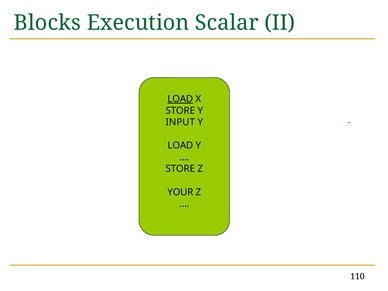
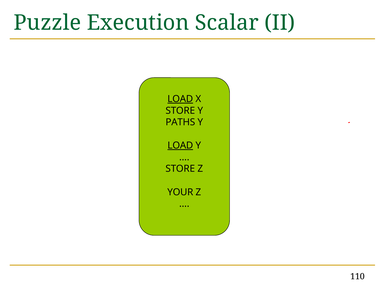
Blocks: Blocks -> Puzzle (47, 23)
INPUT: INPUT -> PATHS (180, 122)
LOAD underline: none -> present (180, 145)
